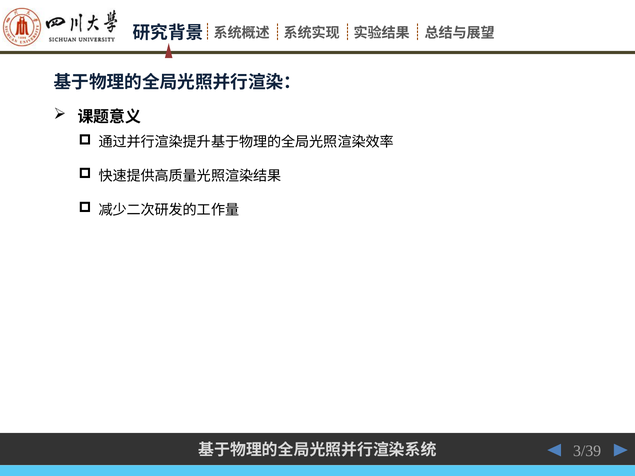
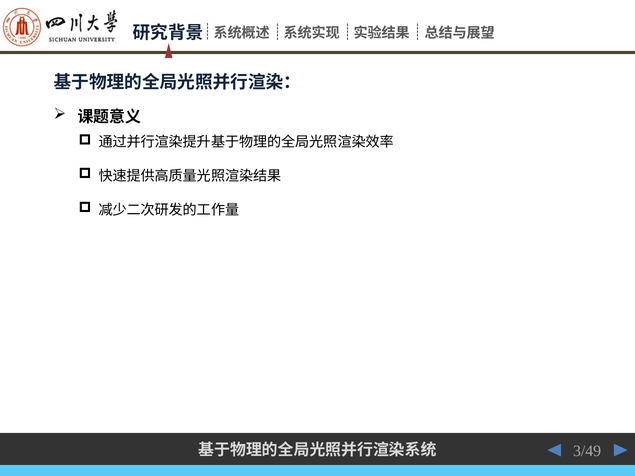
3/39: 3/39 -> 3/49 (587, 451)
